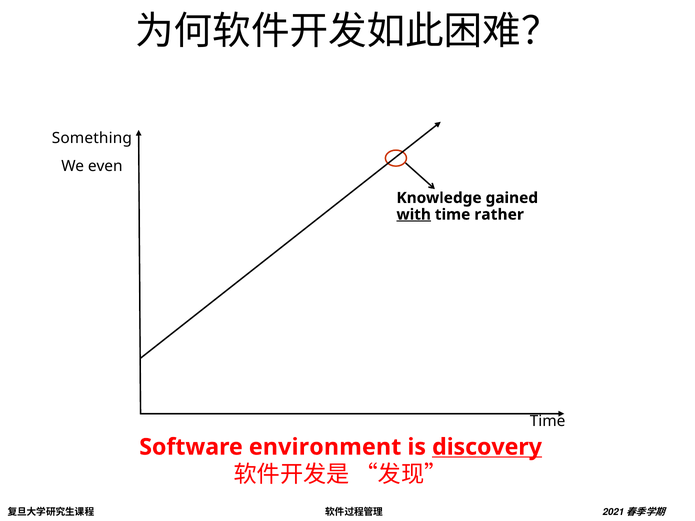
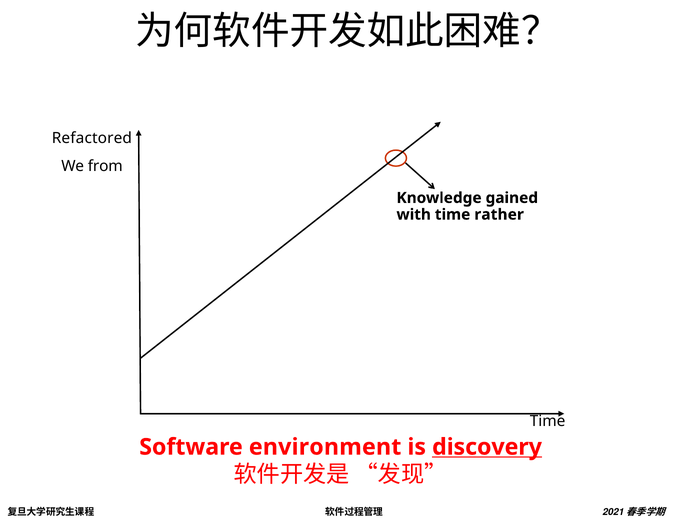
Something: Something -> Refactored (92, 138)
even: even -> from (105, 166)
with underline: present -> none (414, 215)
